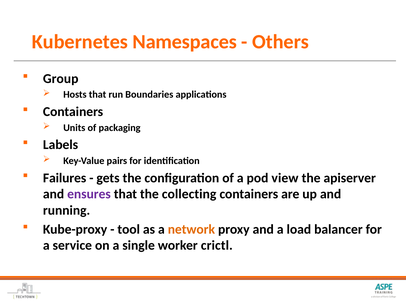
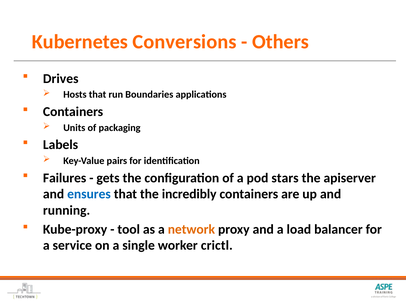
Namespaces: Namespaces -> Conversions (185, 42)
Group: Group -> Drives (61, 79)
view: view -> stars (285, 178)
ensures colour: purple -> blue (89, 194)
collecting: collecting -> incredibly (189, 194)
